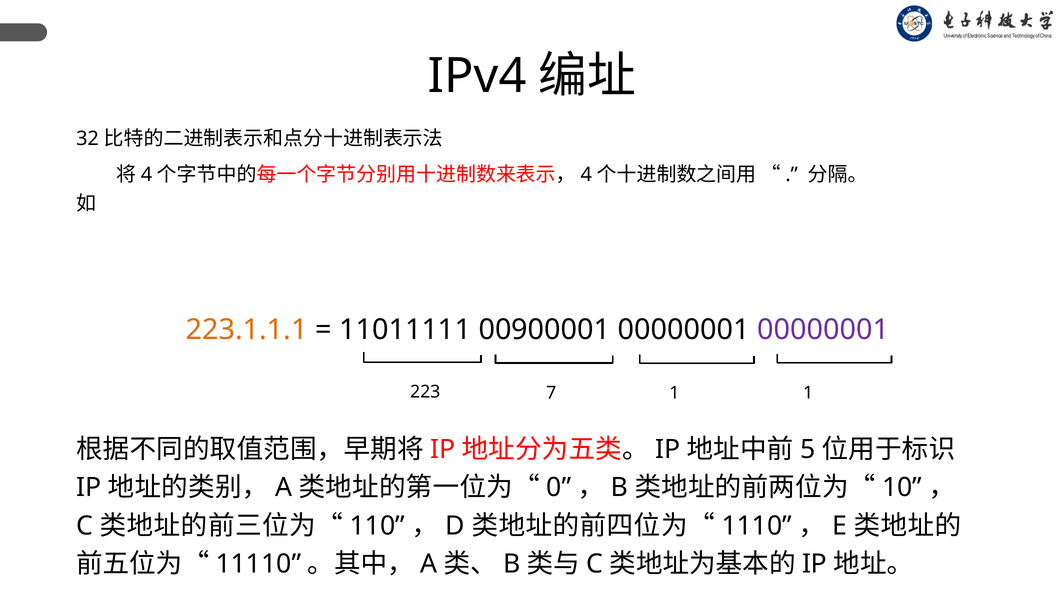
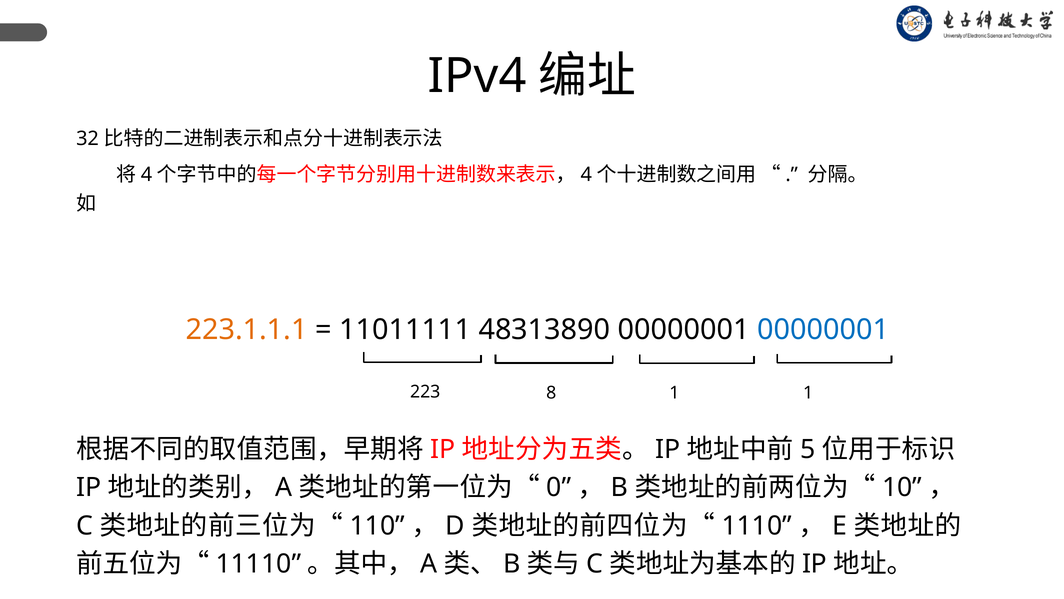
00900001: 00900001 -> 48313890 (544, 330)
00000001 colour: purple -> blue (823, 330)
7: 7 -> 8 (551, 393)
